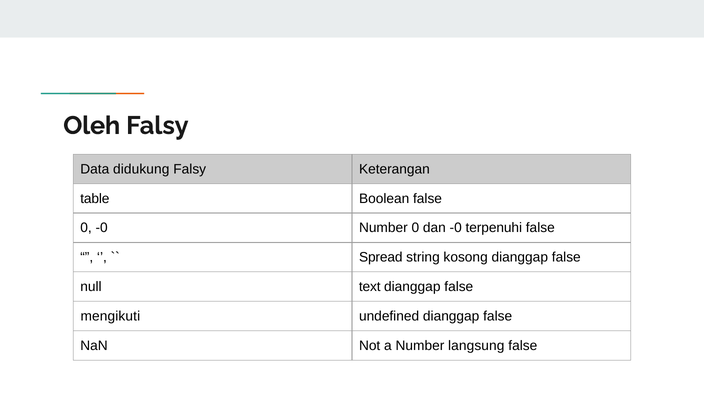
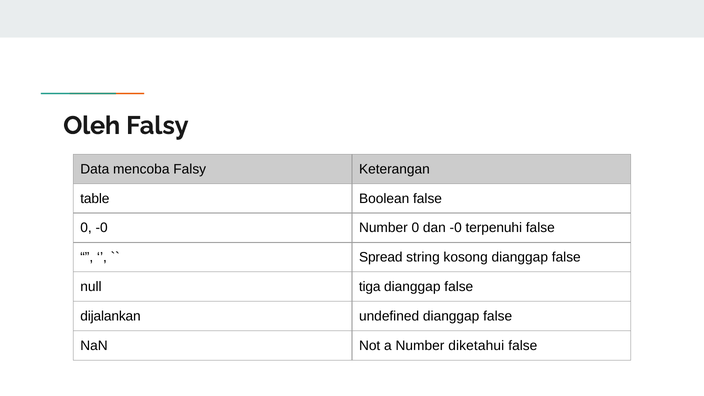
didukung: didukung -> mencoba (141, 169)
text: text -> tiga (370, 287)
mengikuti: mengikuti -> dijalankan (110, 316)
langsung: langsung -> diketahui (476, 346)
